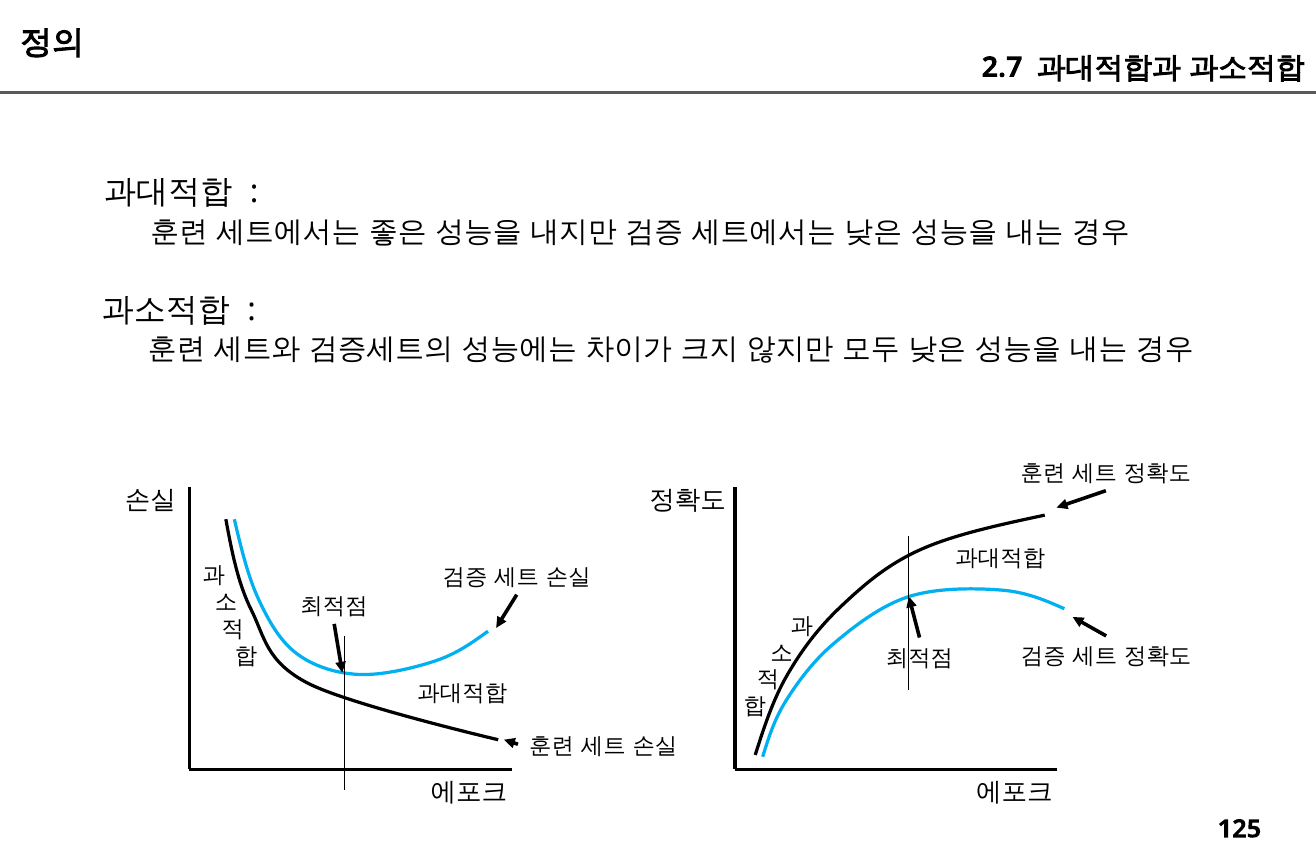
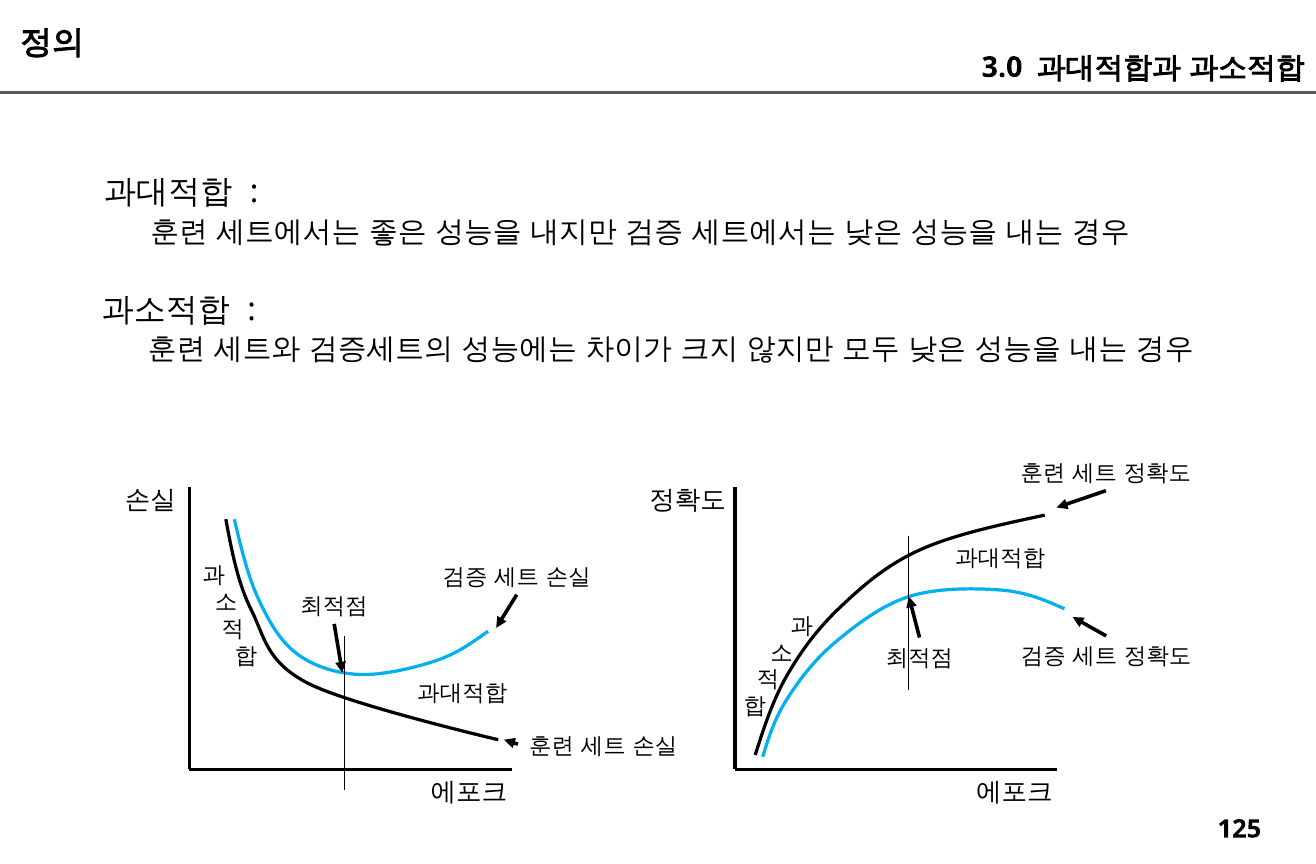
2.7: 2.7 -> 3.0 (1002, 67)
